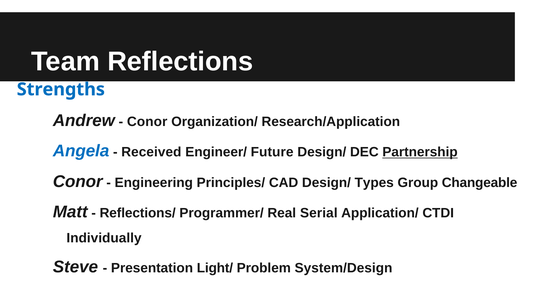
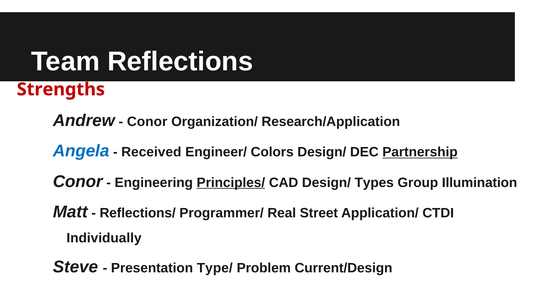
Strengths colour: blue -> red (61, 89)
Future: Future -> Colors (272, 152)
Principles/ underline: none -> present (231, 183)
Changeable: Changeable -> Illumination (480, 183)
Serial: Serial -> Street (319, 213)
Light/: Light/ -> Type/ (215, 268)
System/Design: System/Design -> Current/Design (344, 268)
